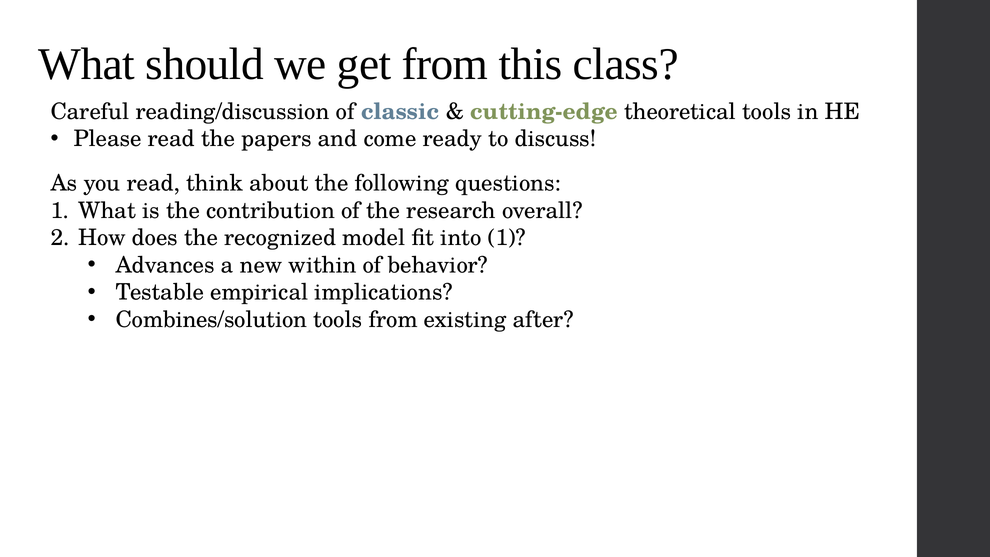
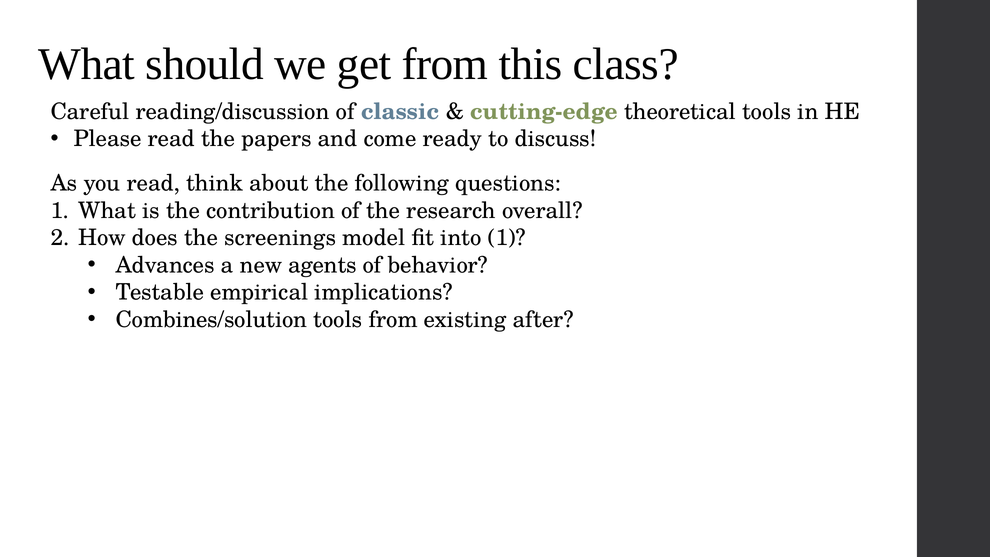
recognized: recognized -> screenings (280, 238)
within: within -> agents (323, 265)
